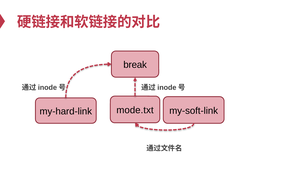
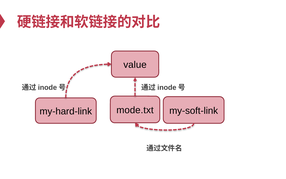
break: break -> value (135, 65)
